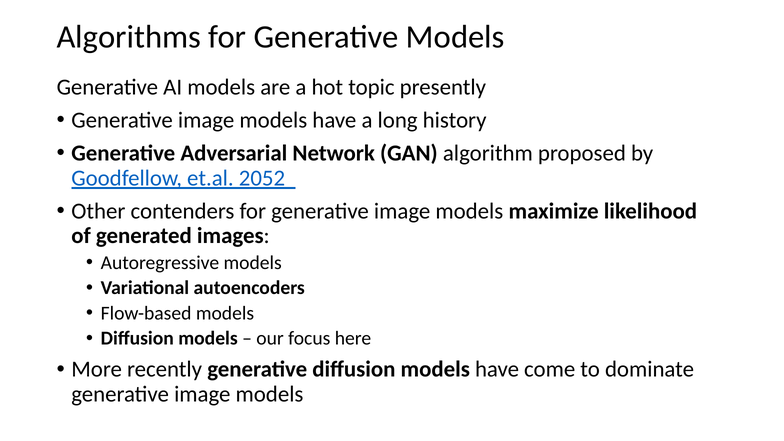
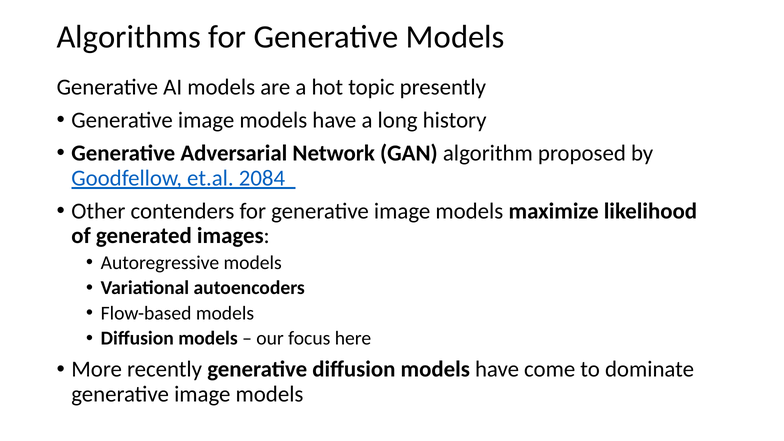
2052: 2052 -> 2084 (262, 178)
